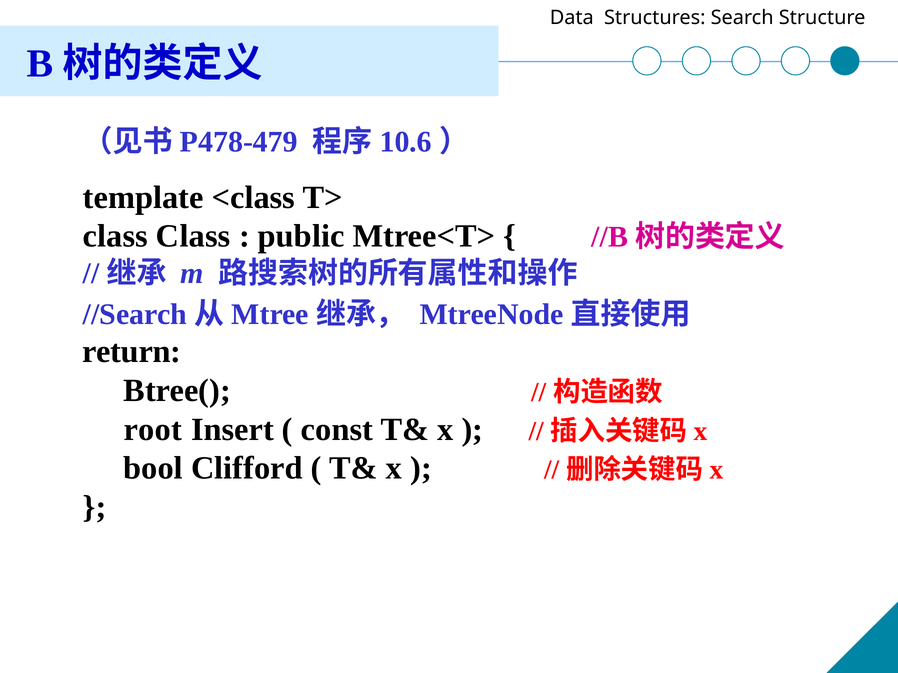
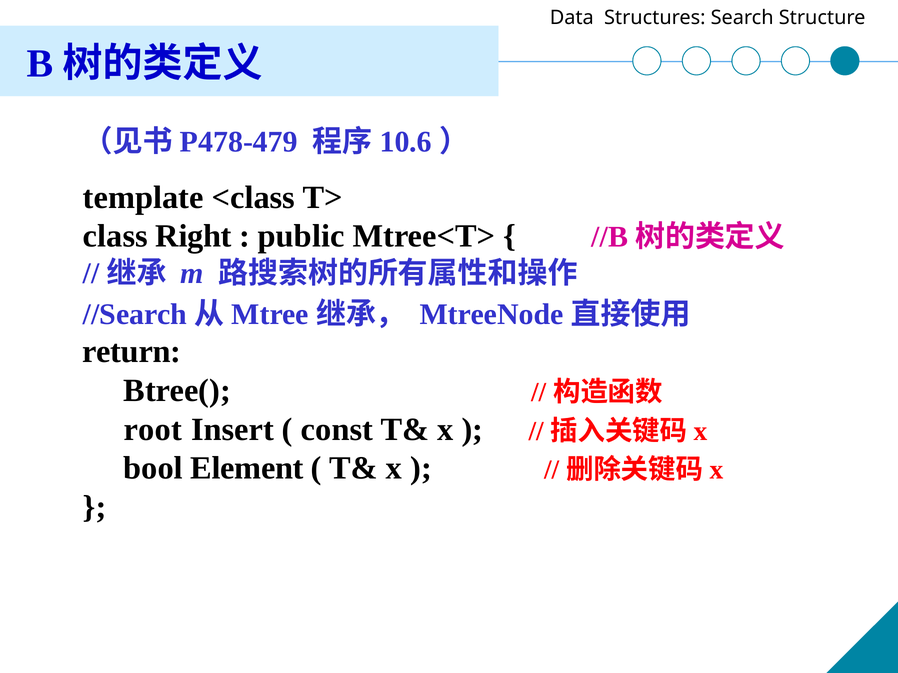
class Class: Class -> Right (194, 236)
Clifford: Clifford -> Element (247, 469)
